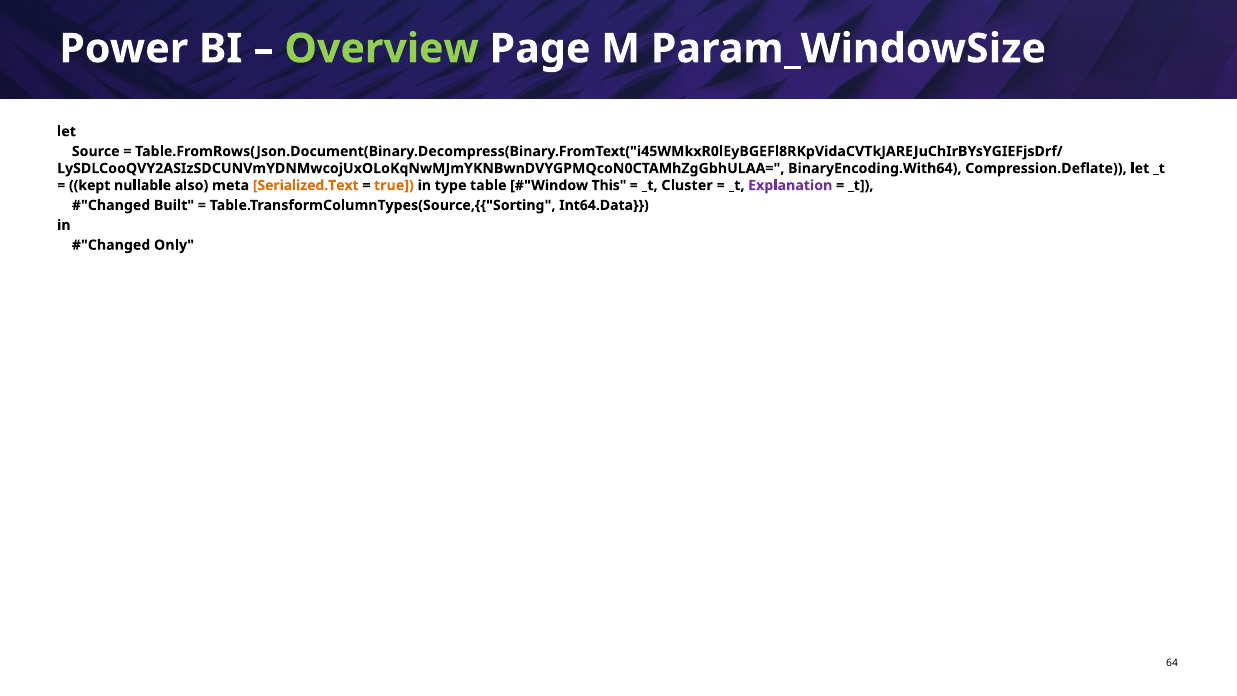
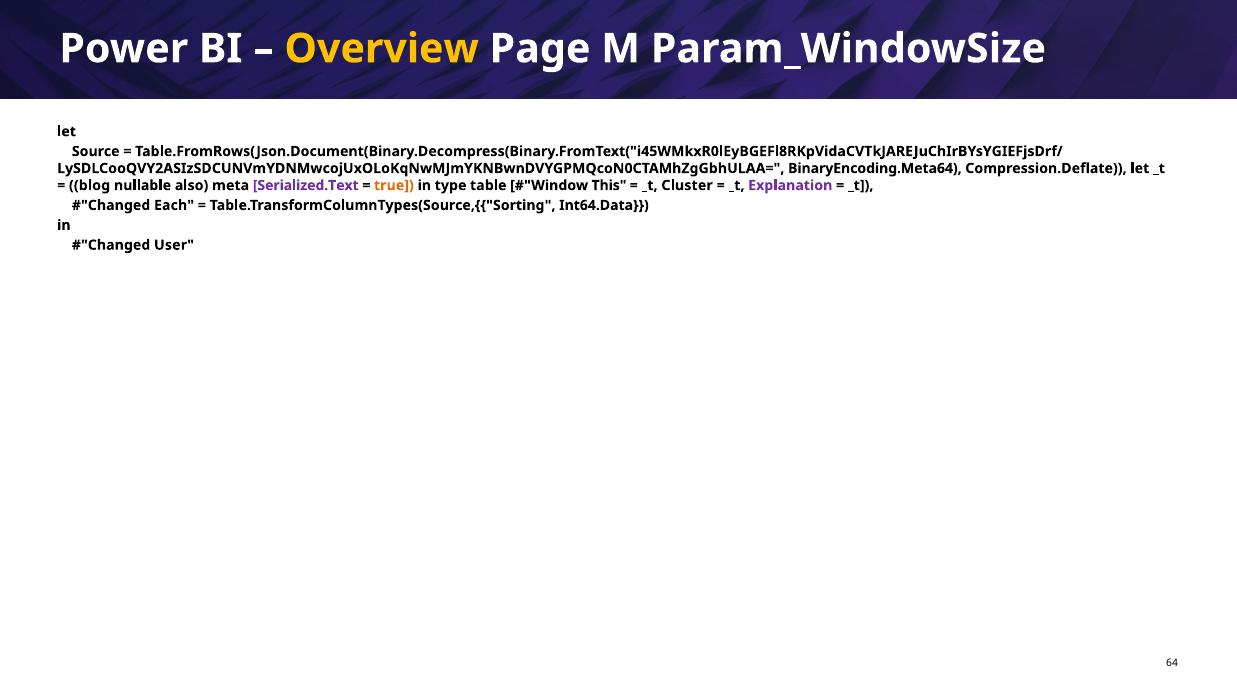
Overview colour: light green -> yellow (382, 49)
BinaryEncoding.With64: BinaryEncoding.With64 -> BinaryEncoding.Meta64 (875, 168)
kept: kept -> blog (90, 185)
Serialized.Text colour: orange -> purple (306, 185)
Built: Built -> Each (174, 205)
Only: Only -> User (174, 245)
